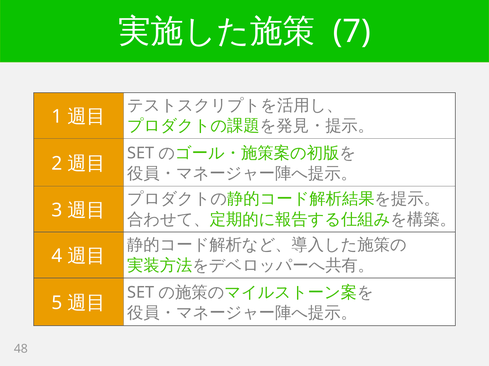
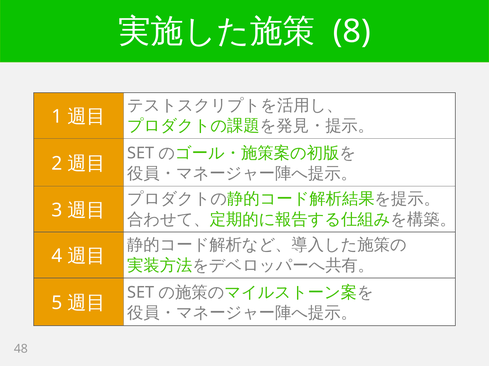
7: 7 -> 8 (352, 31)
